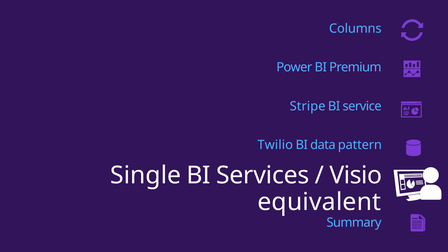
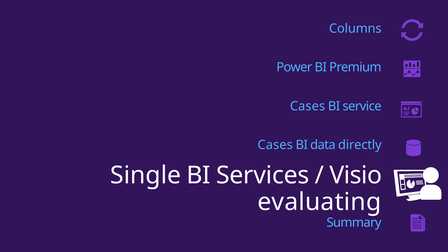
Stripe: Stripe -> Cases (308, 106)
Twilio: Twilio -> Cases (275, 145)
pattern: pattern -> directly (360, 145)
equivalent: equivalent -> evaluating (319, 202)
